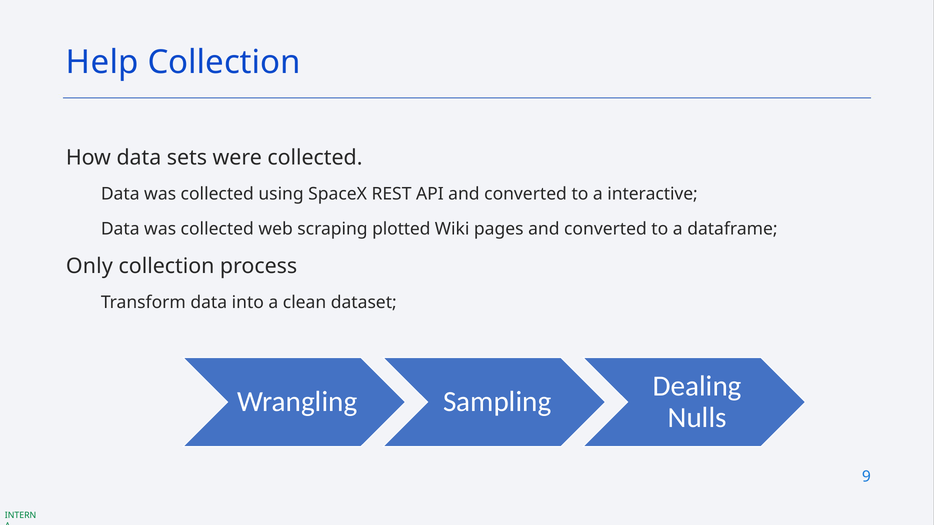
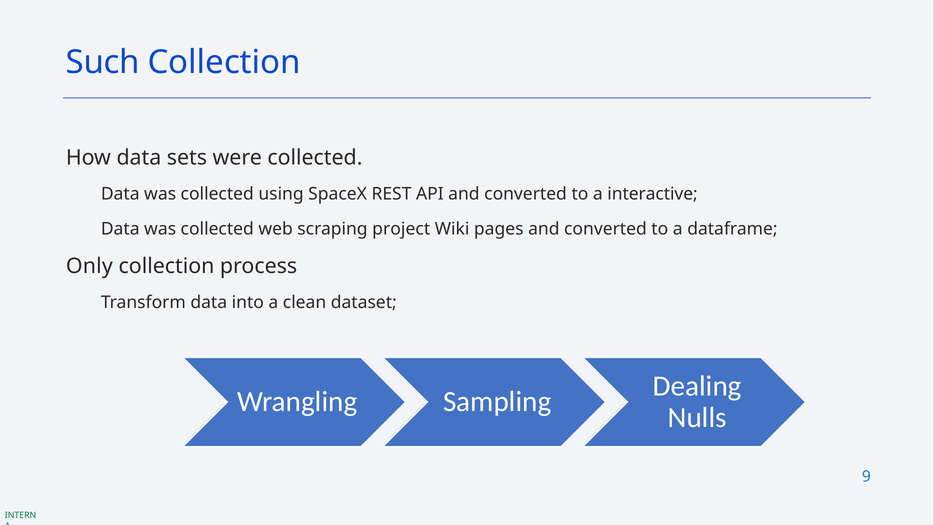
Help: Help -> Such (103, 62)
plotted: plotted -> project (401, 229)
